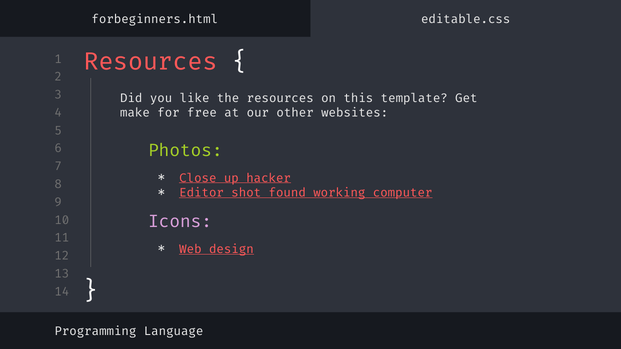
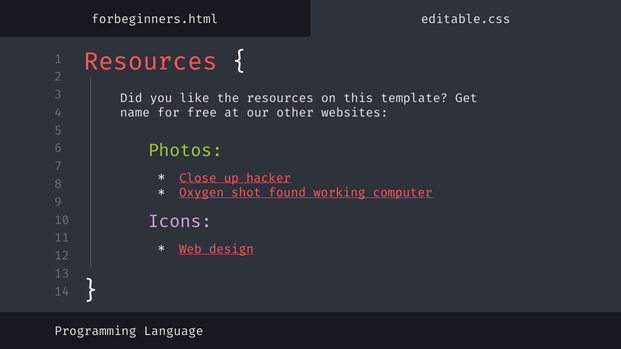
make: make -> name (135, 113)
Editor: Editor -> Oxygen (202, 193)
